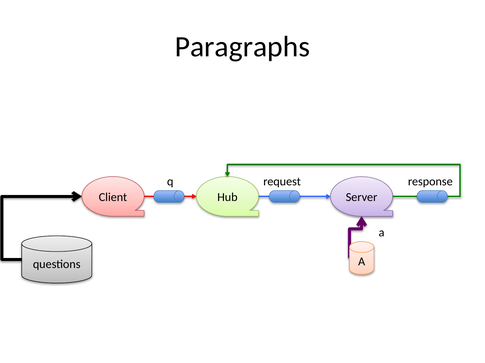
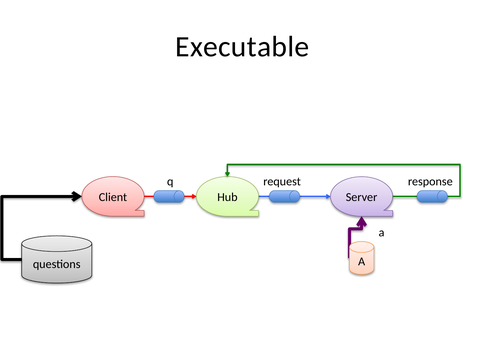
Paragraphs: Paragraphs -> Executable (242, 47)
